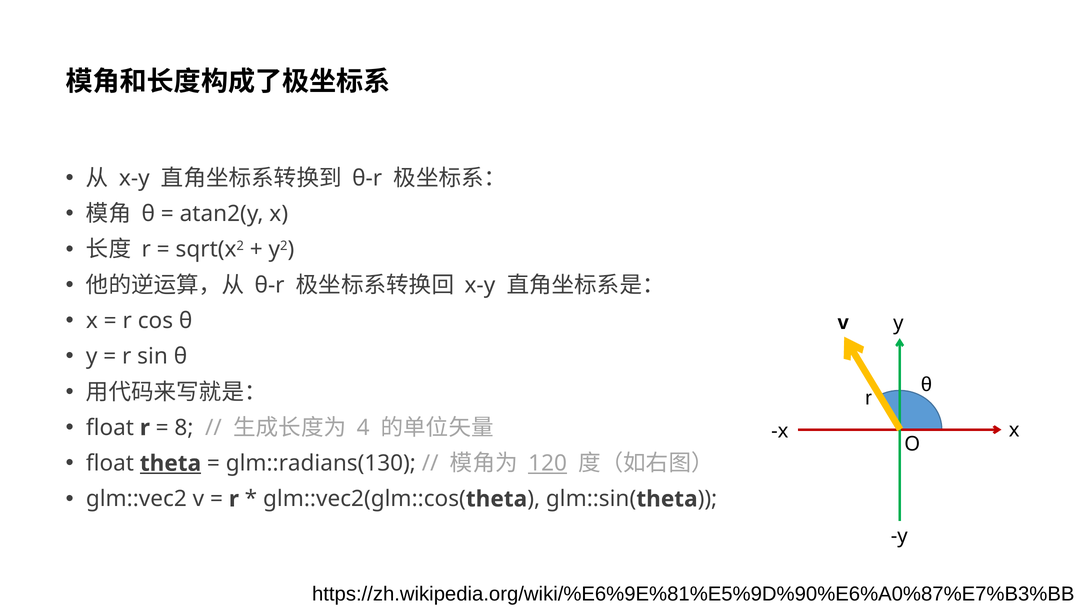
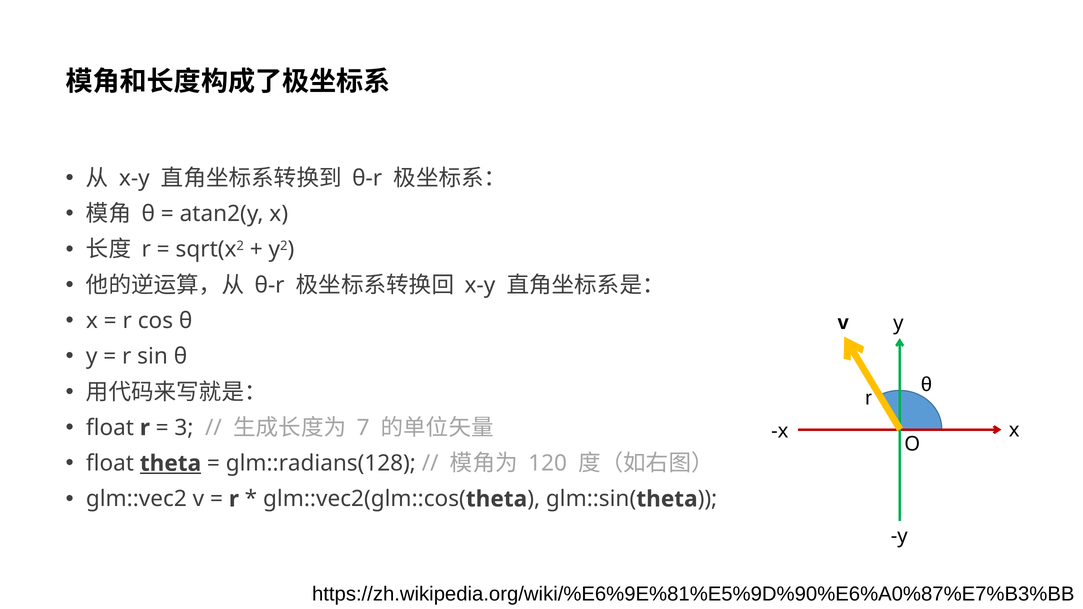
8: 8 -> 3 (184, 428)
4: 4 -> 7 (363, 428)
glm::radians(130: glm::radians(130 -> glm::radians(128 (321, 464)
120 underline: present -> none (548, 464)
